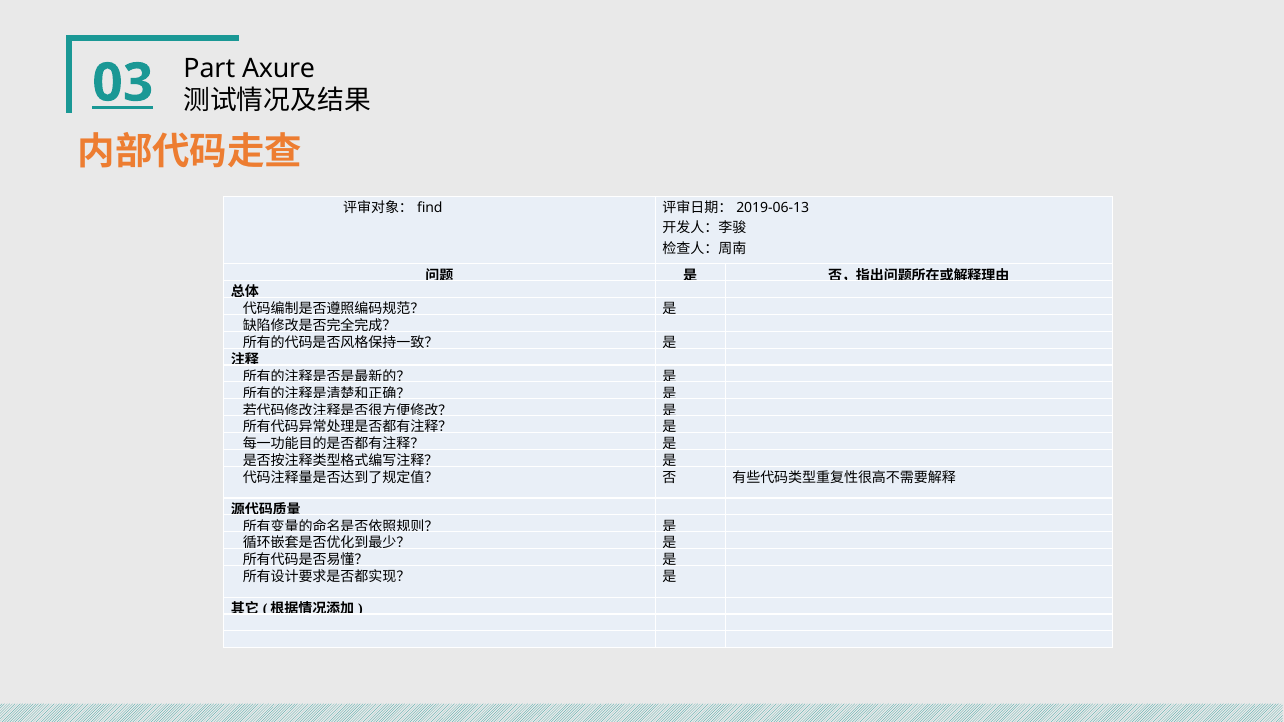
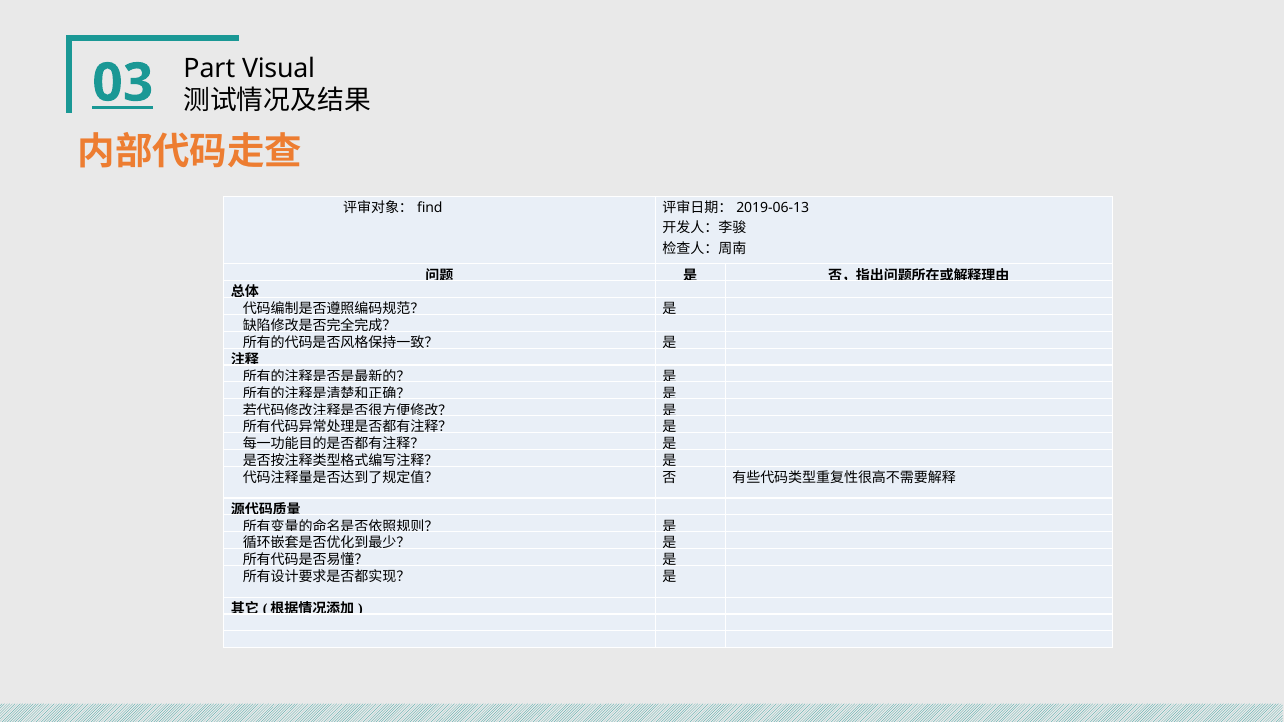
Axure: Axure -> Visual (278, 68)
